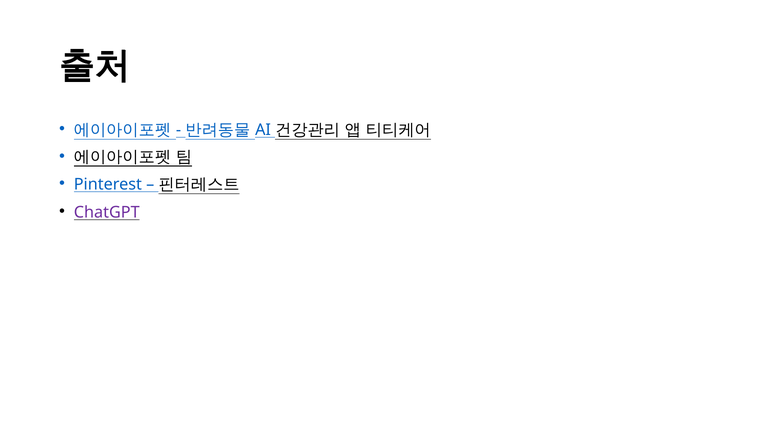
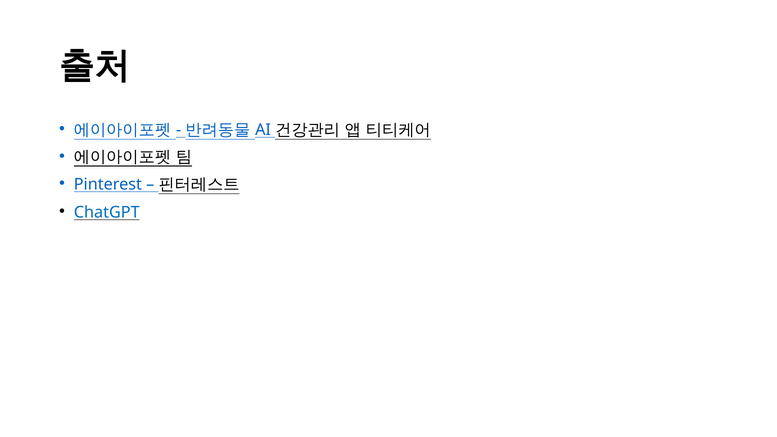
ChatGPT colour: purple -> blue (107, 212)
